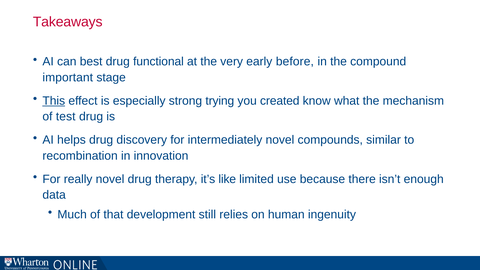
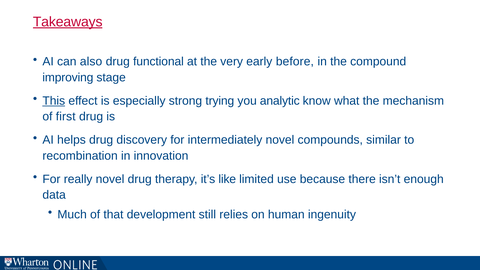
Takeaways underline: none -> present (68, 22)
best: best -> also (91, 62)
important: important -> improving (68, 78)
created: created -> analytic (280, 101)
test: test -> first (66, 117)
